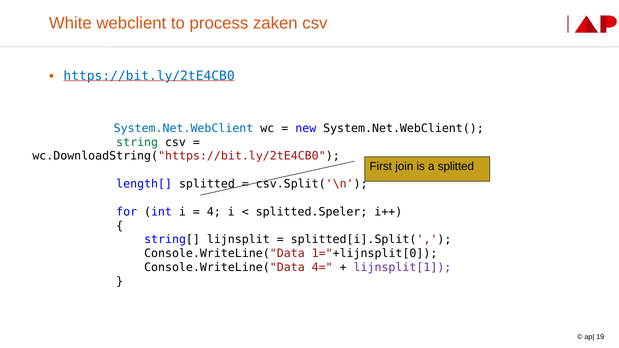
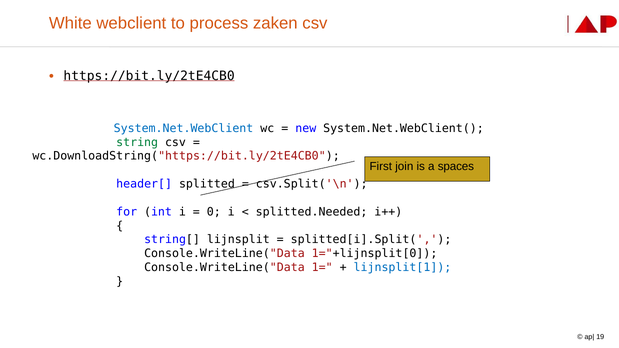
https://bit.ly/2tE4CB0 colour: blue -> black (149, 76)
a splitted: splitted -> spaces (456, 167)
length[: length[ -> header[ (144, 184)
4: 4 -> 0 (214, 212)
splitted.Speler: splitted.Speler -> splitted.Needed (312, 212)
4=: 4= -> 1= (322, 268)
lijnsplit[1 colour: purple -> blue (402, 268)
